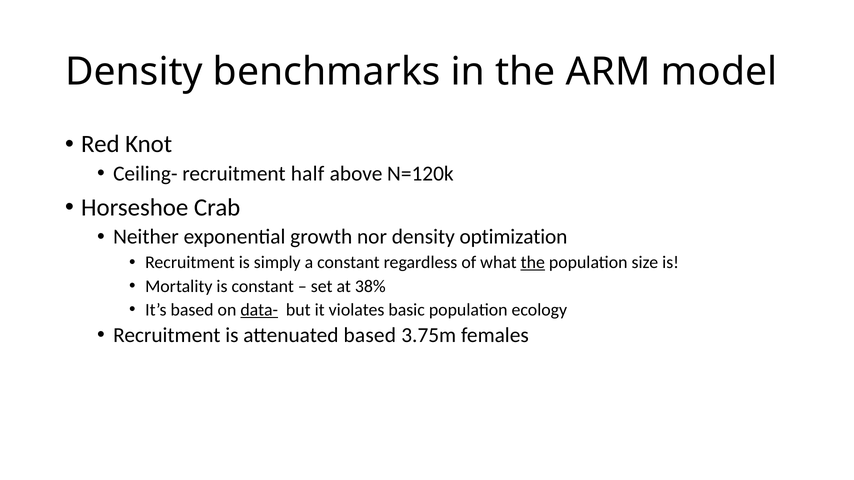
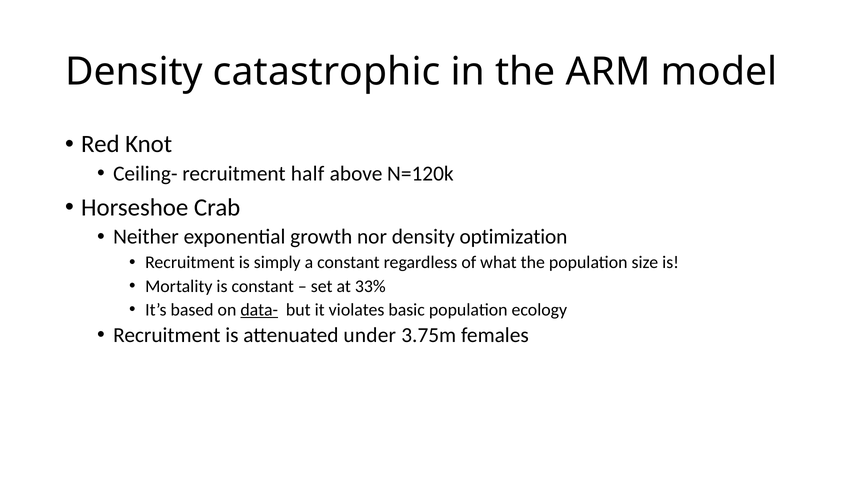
benchmarks: benchmarks -> catastrophic (327, 72)
the underline: present -> none (533, 263)
38%: 38% -> 33% (370, 286)
attenuated based: based -> under (370, 336)
